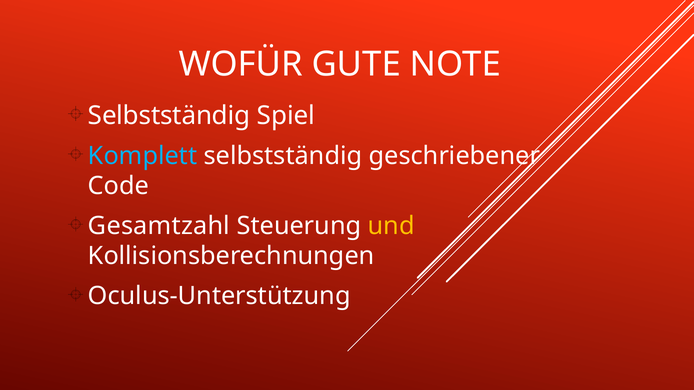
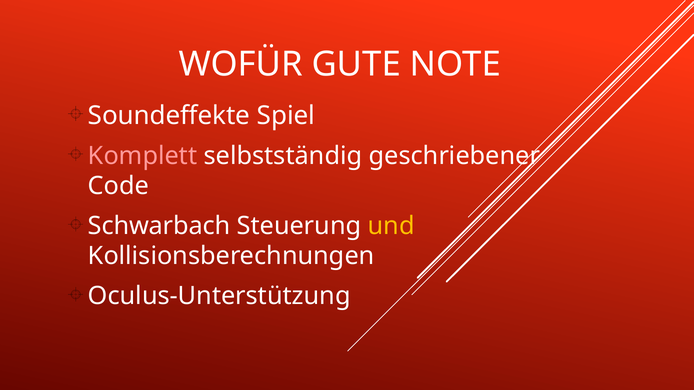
Selbstständig: Selbstständig -> Soundeffekte (169, 116)
Komplett colour: light blue -> pink (143, 156)
Gesamtzahl: Gesamtzahl -> Schwarbach (159, 226)
